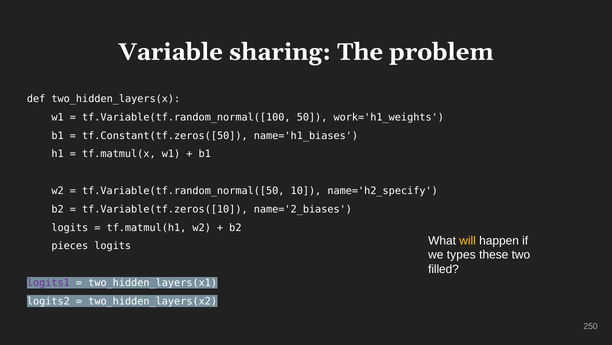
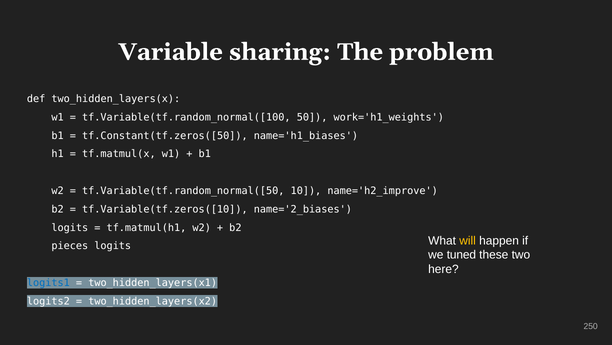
name='h2_specify: name='h2_specify -> name='h2_improve (383, 190)
types: types -> tuned (461, 254)
filled: filled -> here (443, 269)
logits1 colour: purple -> blue (48, 282)
